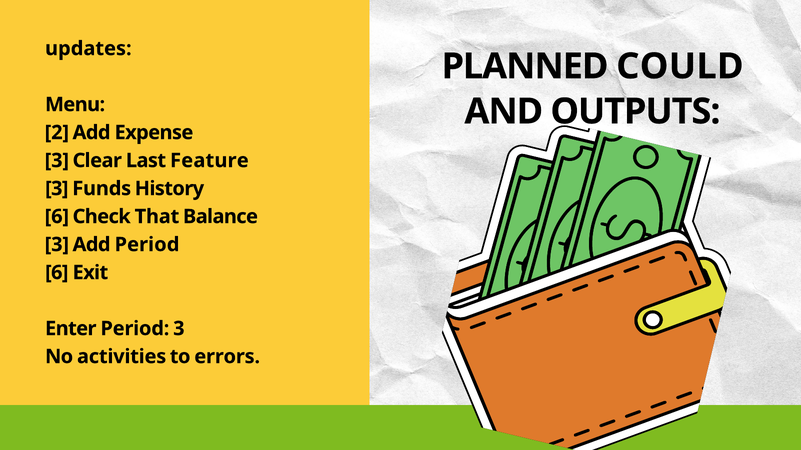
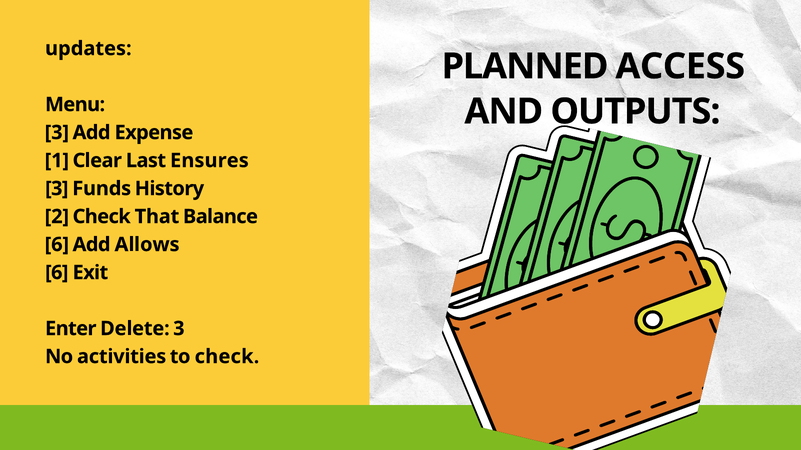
COULD: COULD -> ACCESS (680, 66)
2: 2 -> 3 (57, 133)
3: 3 -> 1 (57, 161)
Feature: Feature -> Ensures (209, 161)
6: 6 -> 2 (57, 217)
3: 3 -> 6 (57, 245)
Add Period: Period -> Allows (147, 245)
Enter Period: Period -> Delete (135, 329)
to errors: errors -> check (227, 357)
